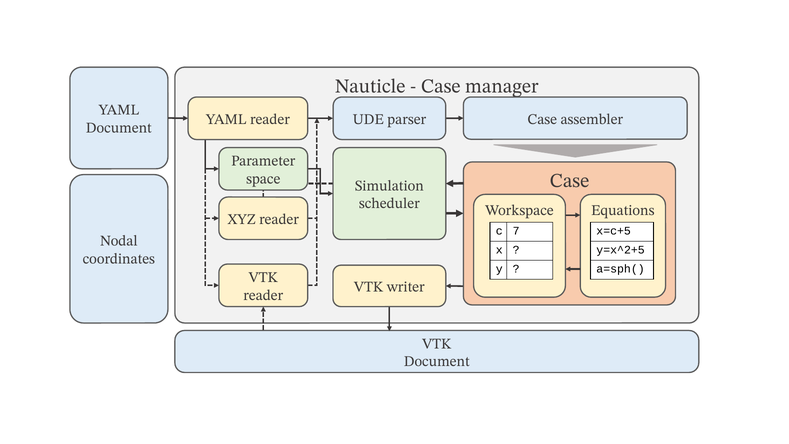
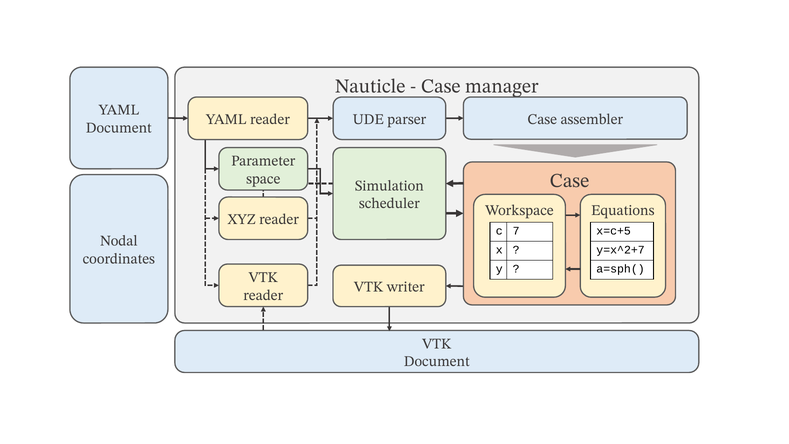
y=x^2+5: y=x^2+5 -> y=x^2+7 (621, 250)
